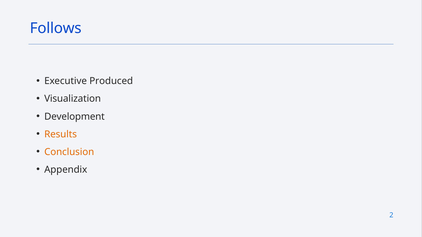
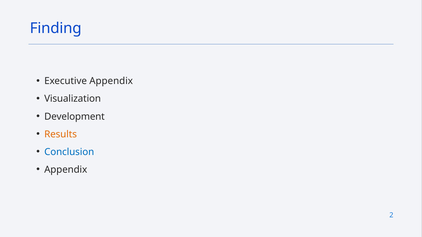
Follows: Follows -> Finding (56, 28)
Executive Produced: Produced -> Appendix (111, 81)
Conclusion colour: orange -> blue (69, 152)
